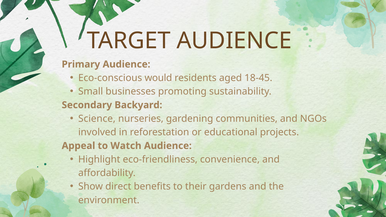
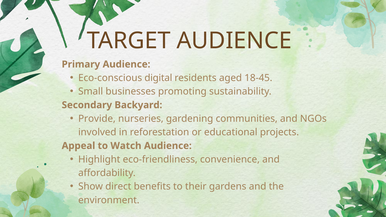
would: would -> digital (158, 78)
Science: Science -> Provide (97, 119)
